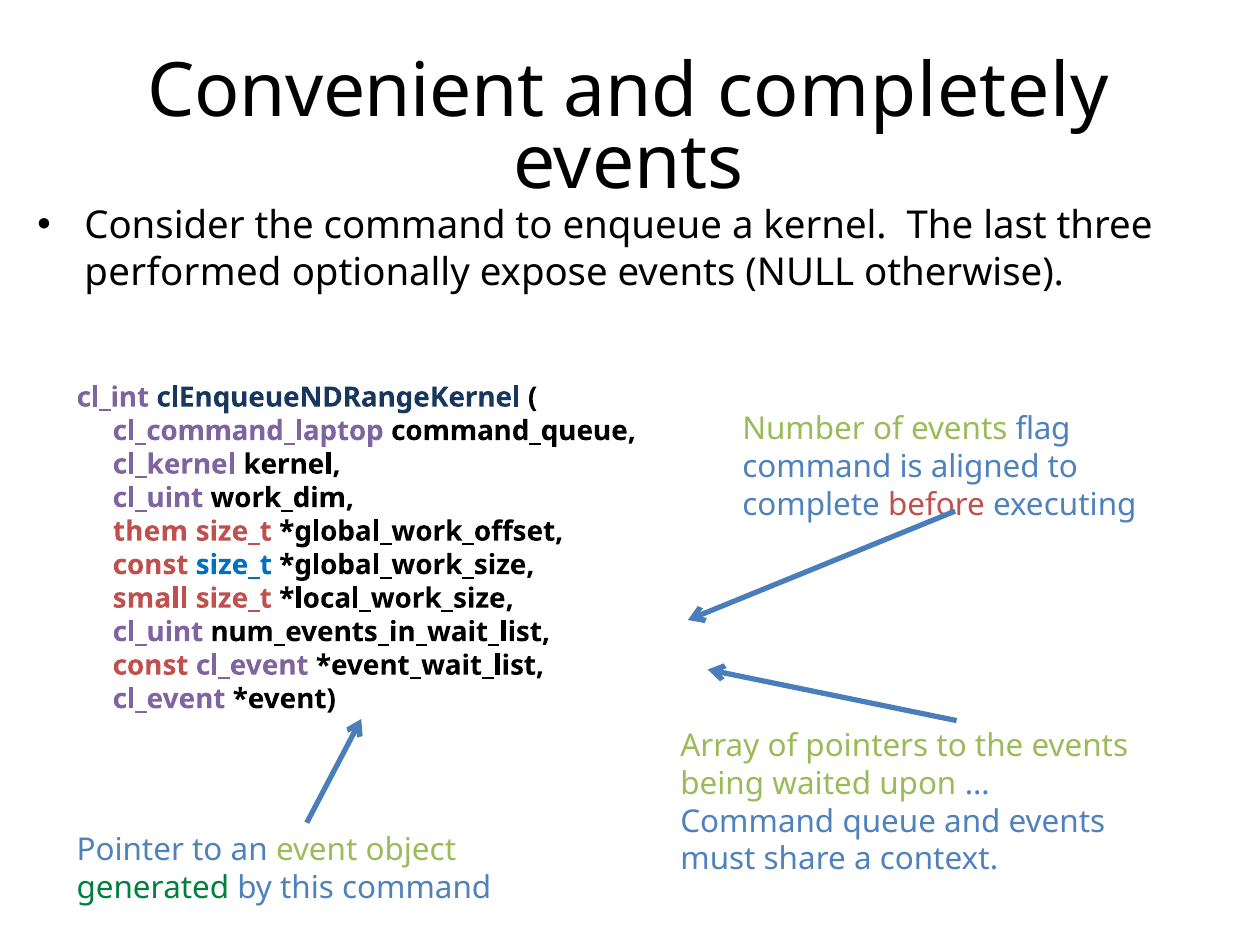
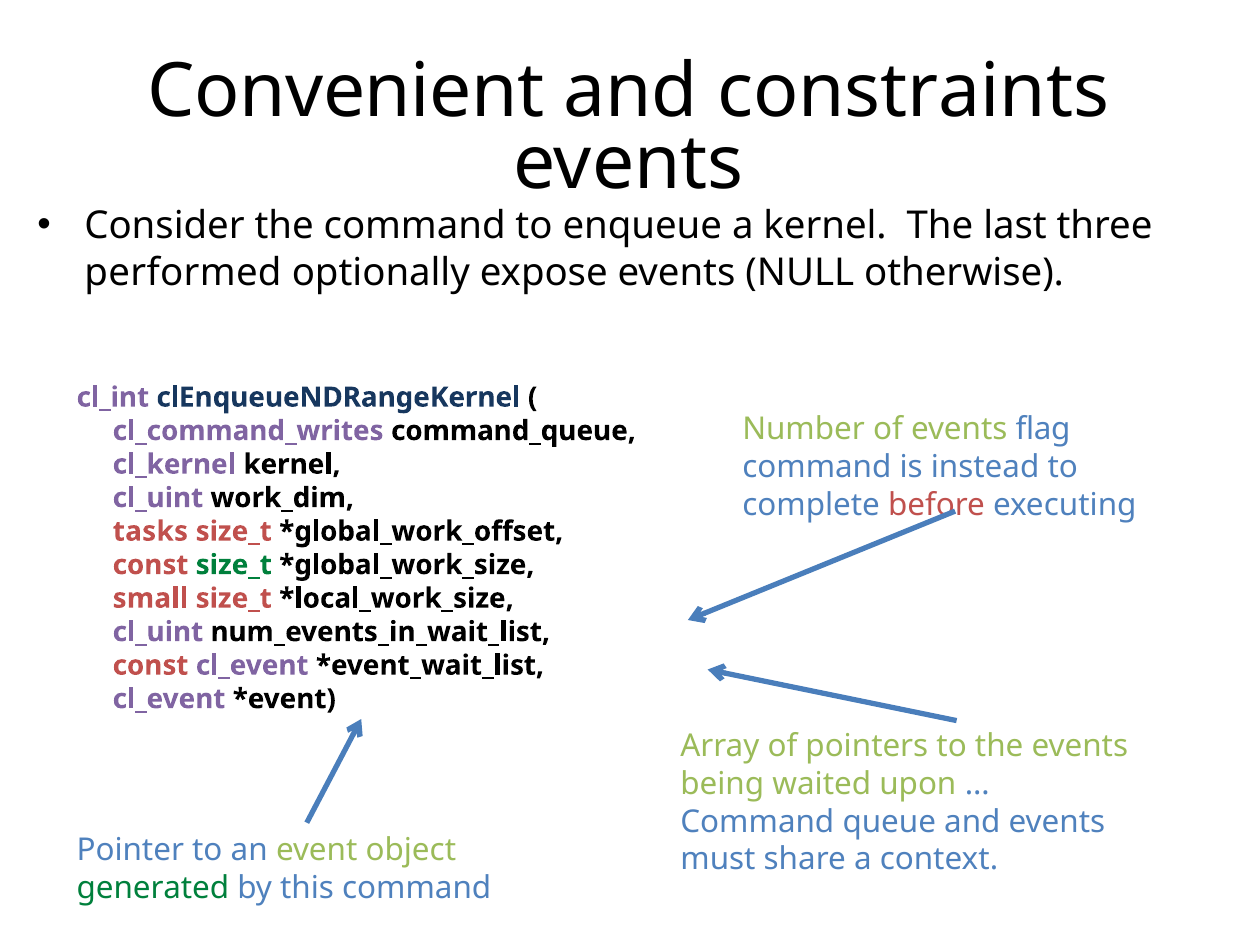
completely: completely -> constraints (913, 92)
cl_command_laptop: cl_command_laptop -> cl_command_writes (248, 431)
aligned: aligned -> instead (985, 467)
them: them -> tasks (150, 531)
size_t colour: blue -> green (234, 565)
